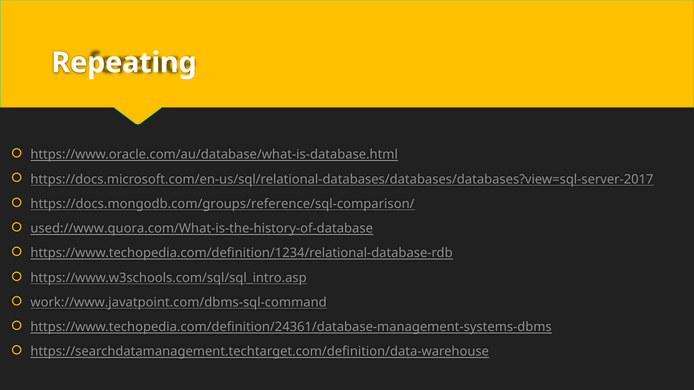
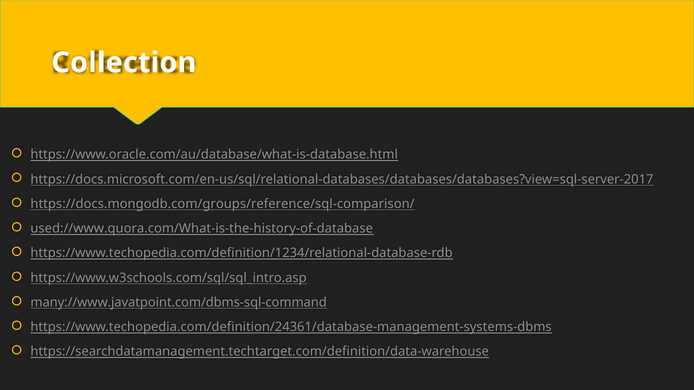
Repeating: Repeating -> Collection (124, 63)
work://www.javatpoint.com/dbms-sql-command: work://www.javatpoint.com/dbms-sql-command -> many://www.javatpoint.com/dbms-sql-command (179, 303)
